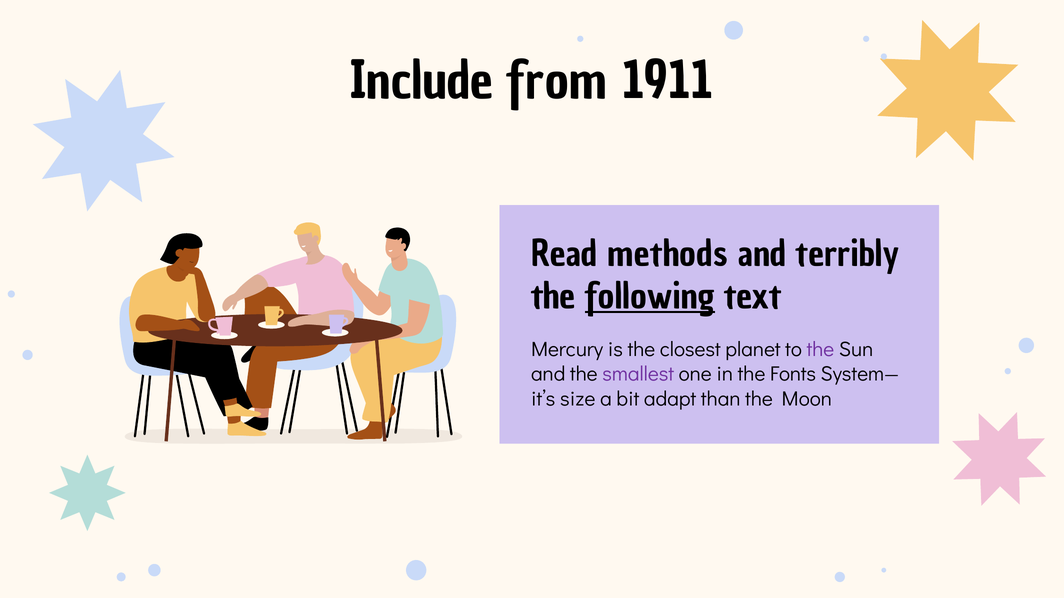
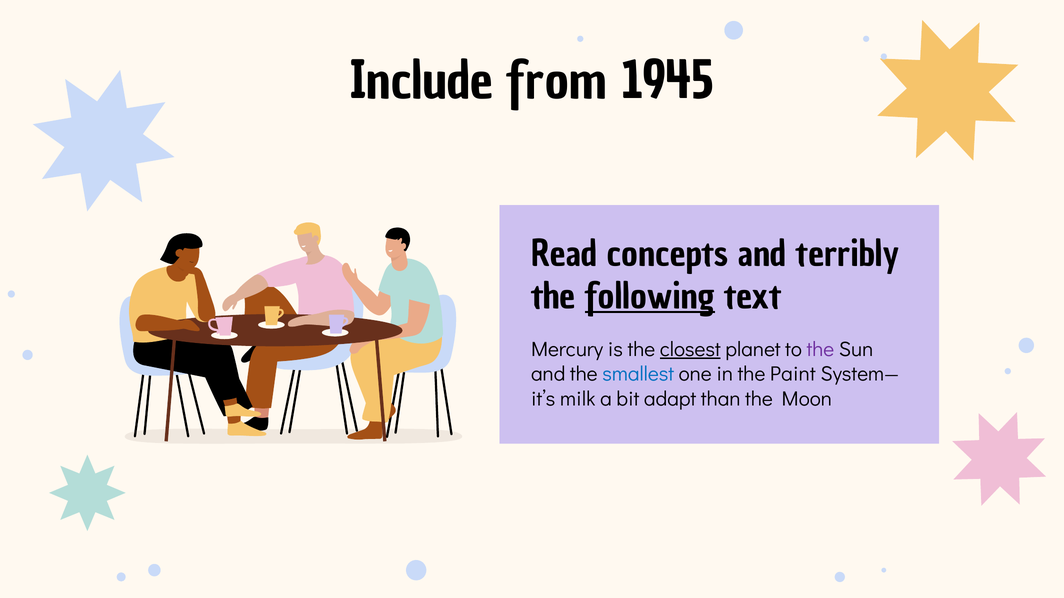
1911: 1911 -> 1945 (668, 81)
methods: methods -> concepts (668, 254)
closest underline: none -> present (690, 350)
smallest colour: purple -> blue (638, 374)
Fonts: Fonts -> Paint (793, 374)
size: size -> milk (578, 399)
